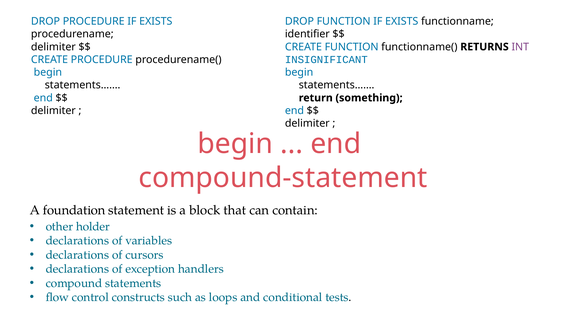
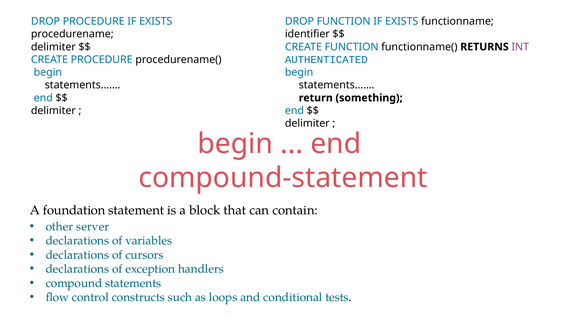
INSIGNIFICANT: INSIGNIFICANT -> AUTHENTICATED (326, 59)
holder: holder -> server (93, 226)
